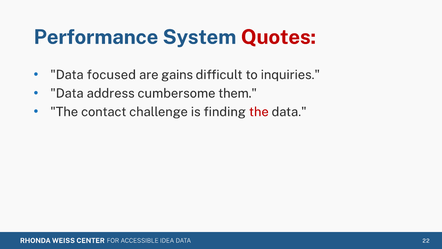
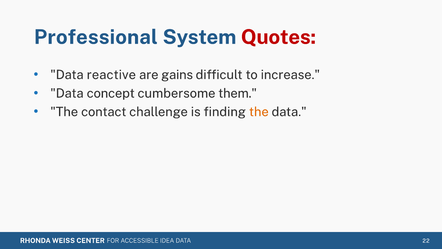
Performance: Performance -> Professional (96, 37)
focused: focused -> reactive (111, 75)
inquiries: inquiries -> increase (290, 75)
address: address -> concept (111, 93)
the colour: red -> orange (259, 112)
